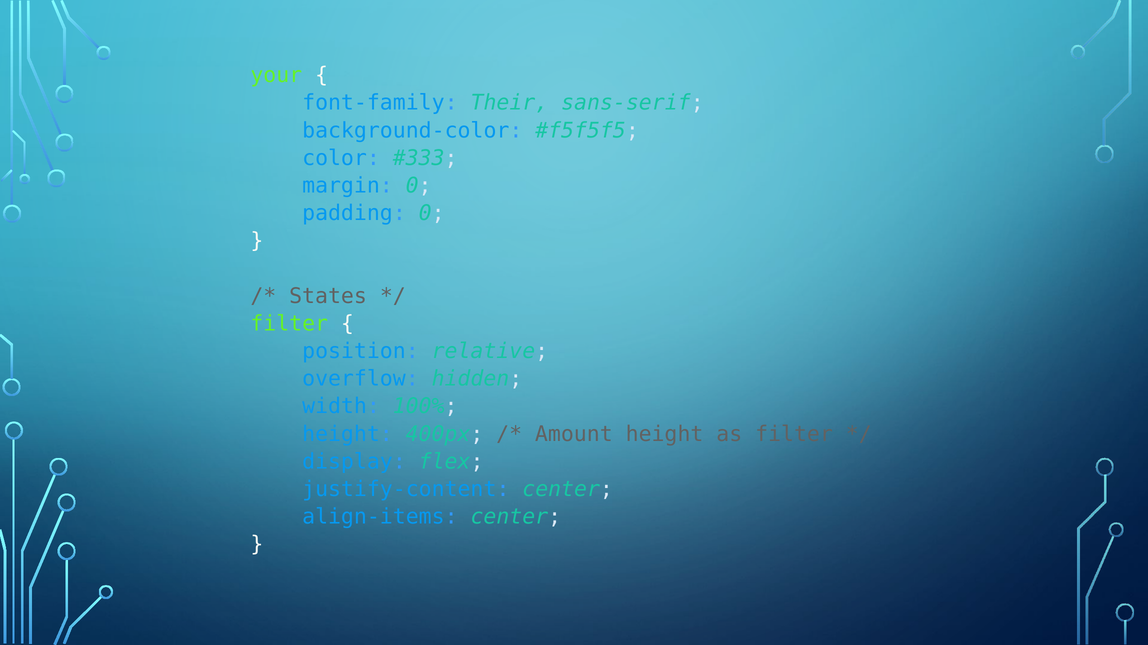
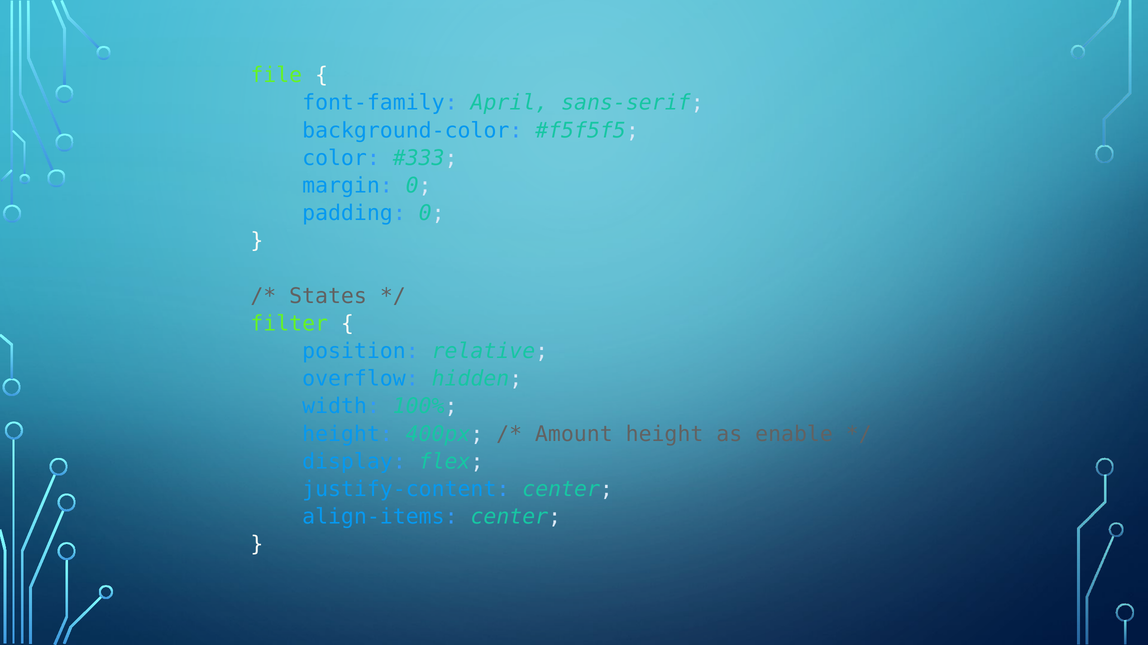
your: your -> file (276, 75)
Their: Their -> April (509, 103)
as filter: filter -> enable (794, 434)
